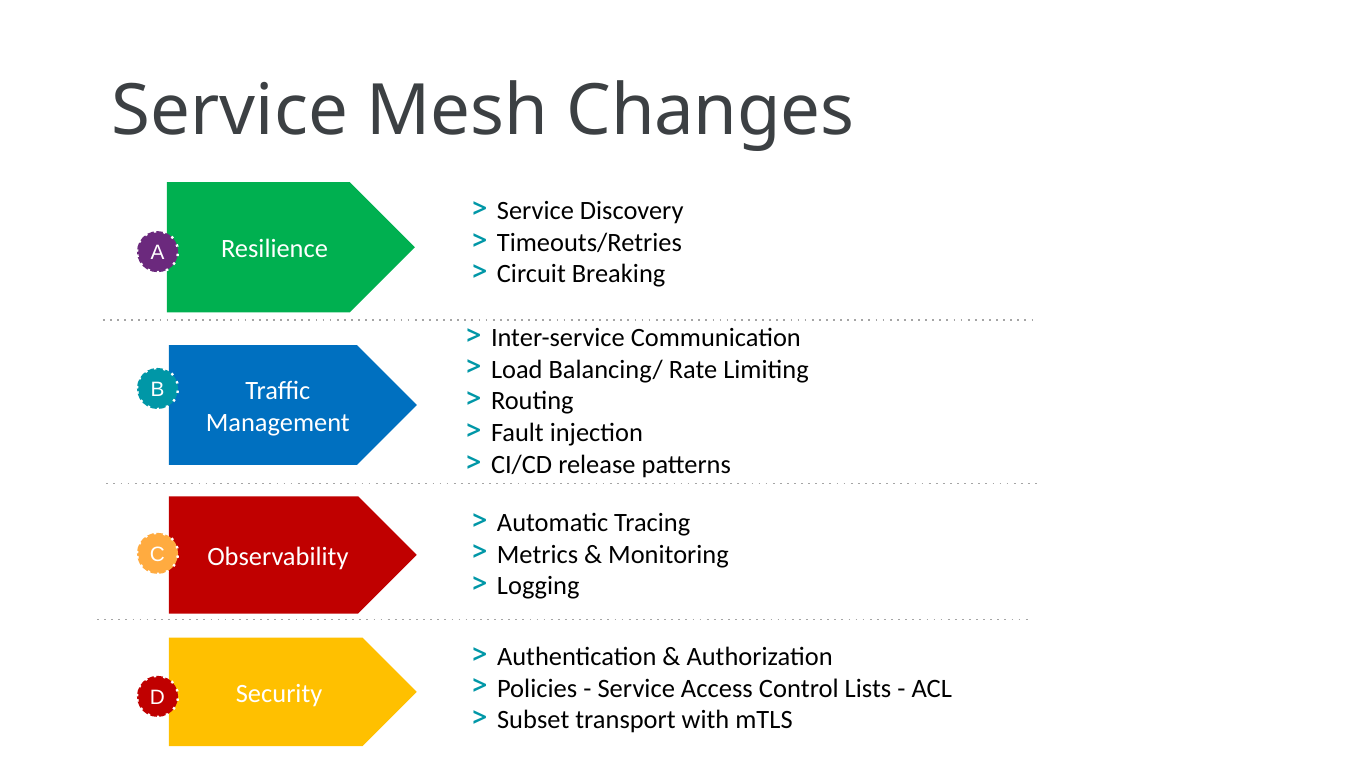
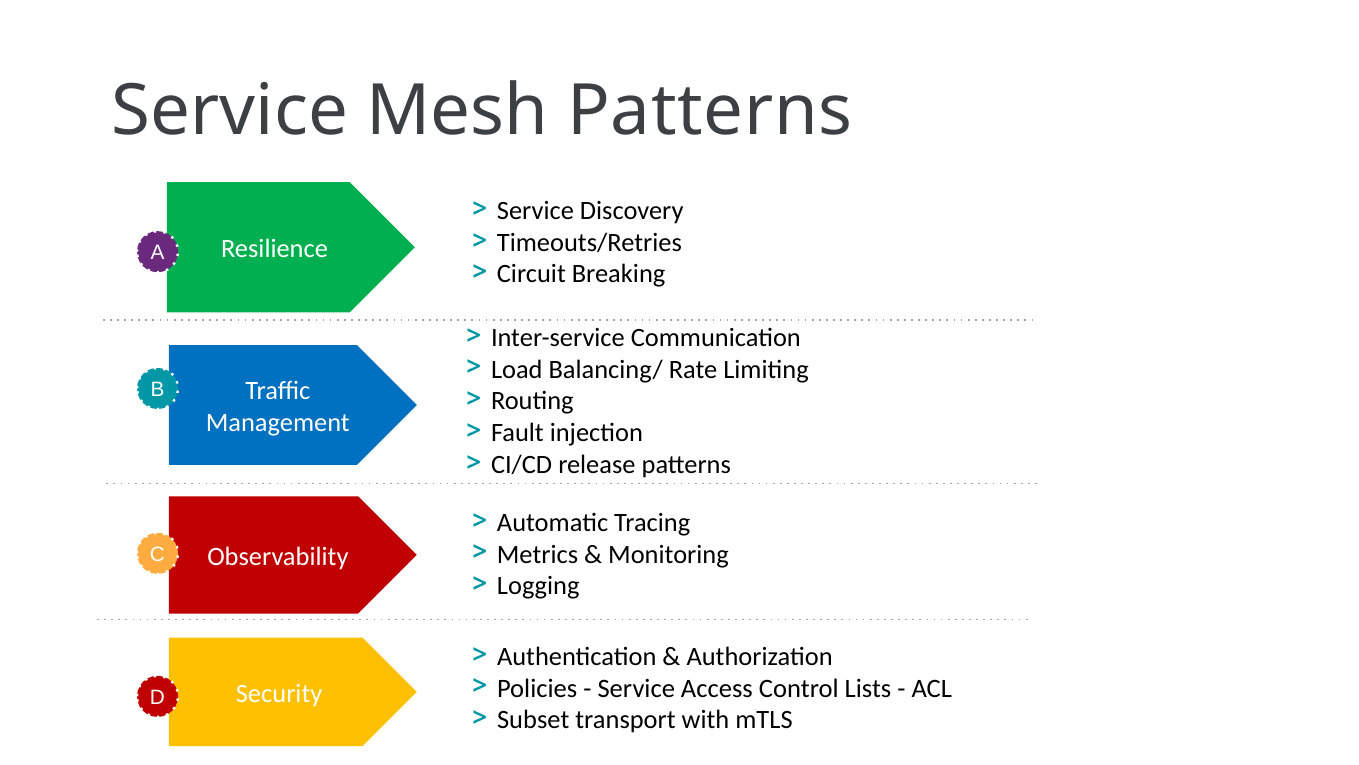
Mesh Changes: Changes -> Patterns (710, 111)
